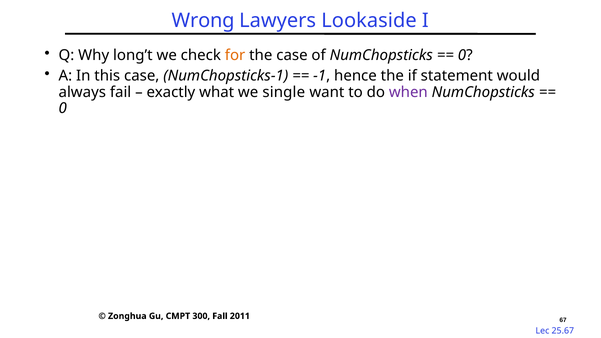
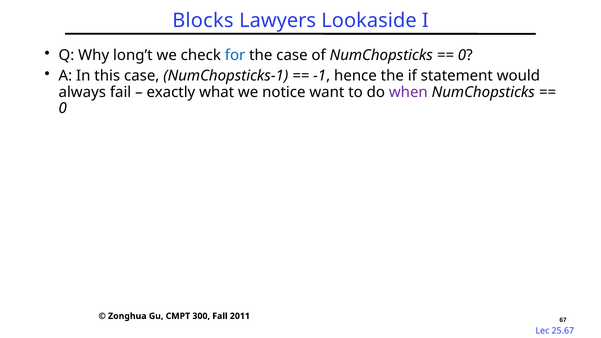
Wrong: Wrong -> Blocks (203, 21)
for colour: orange -> blue (235, 55)
single: single -> notice (284, 92)
